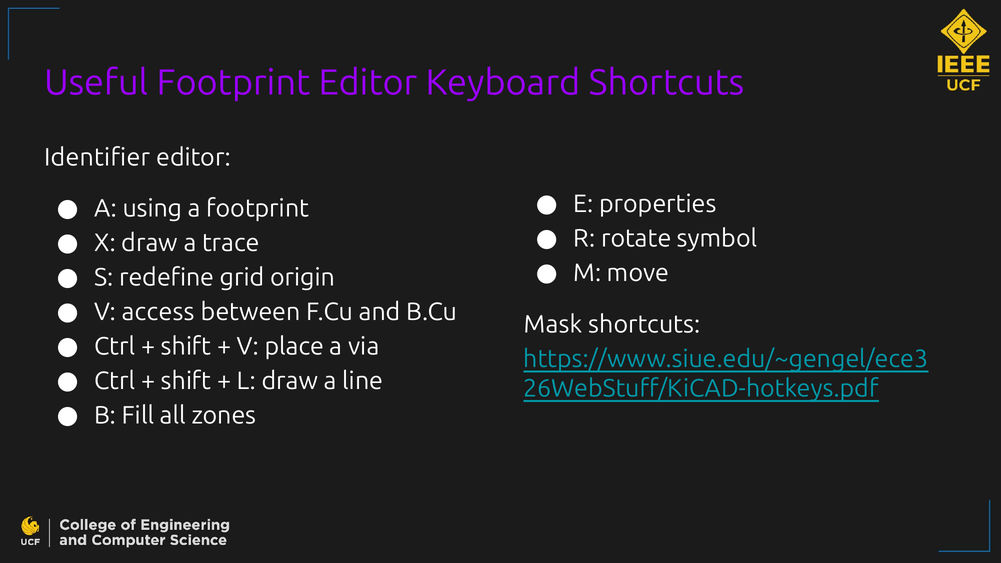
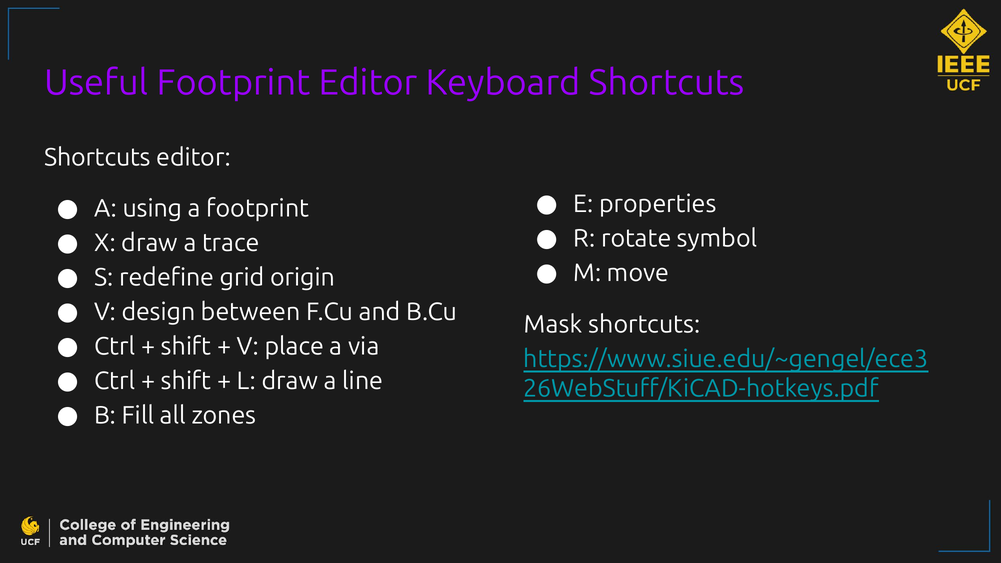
Identifier: Identifier -> Shortcuts (97, 157)
access: access -> design (159, 312)
